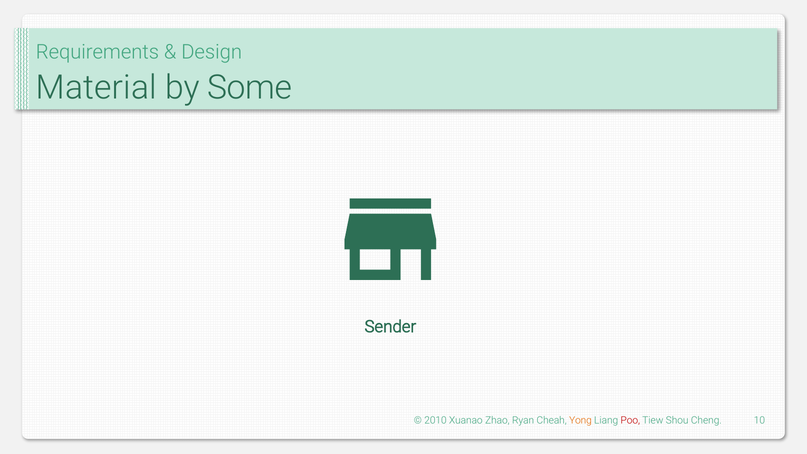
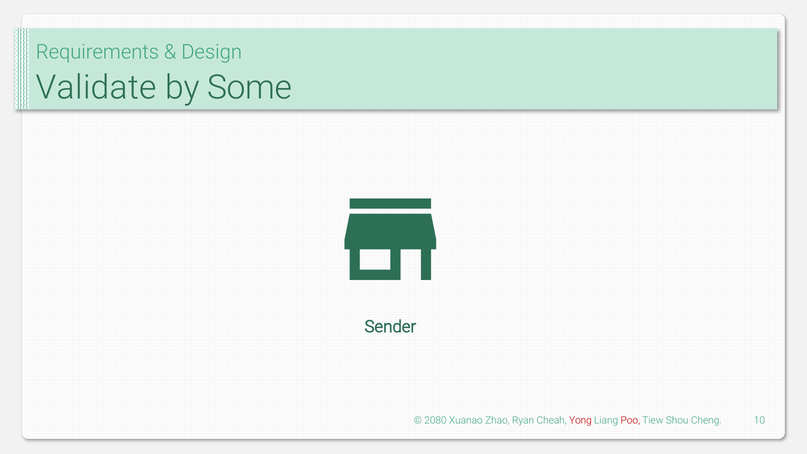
Material: Material -> Validate (96, 88)
2010: 2010 -> 2080 (435, 420)
Yong colour: orange -> red (580, 420)
